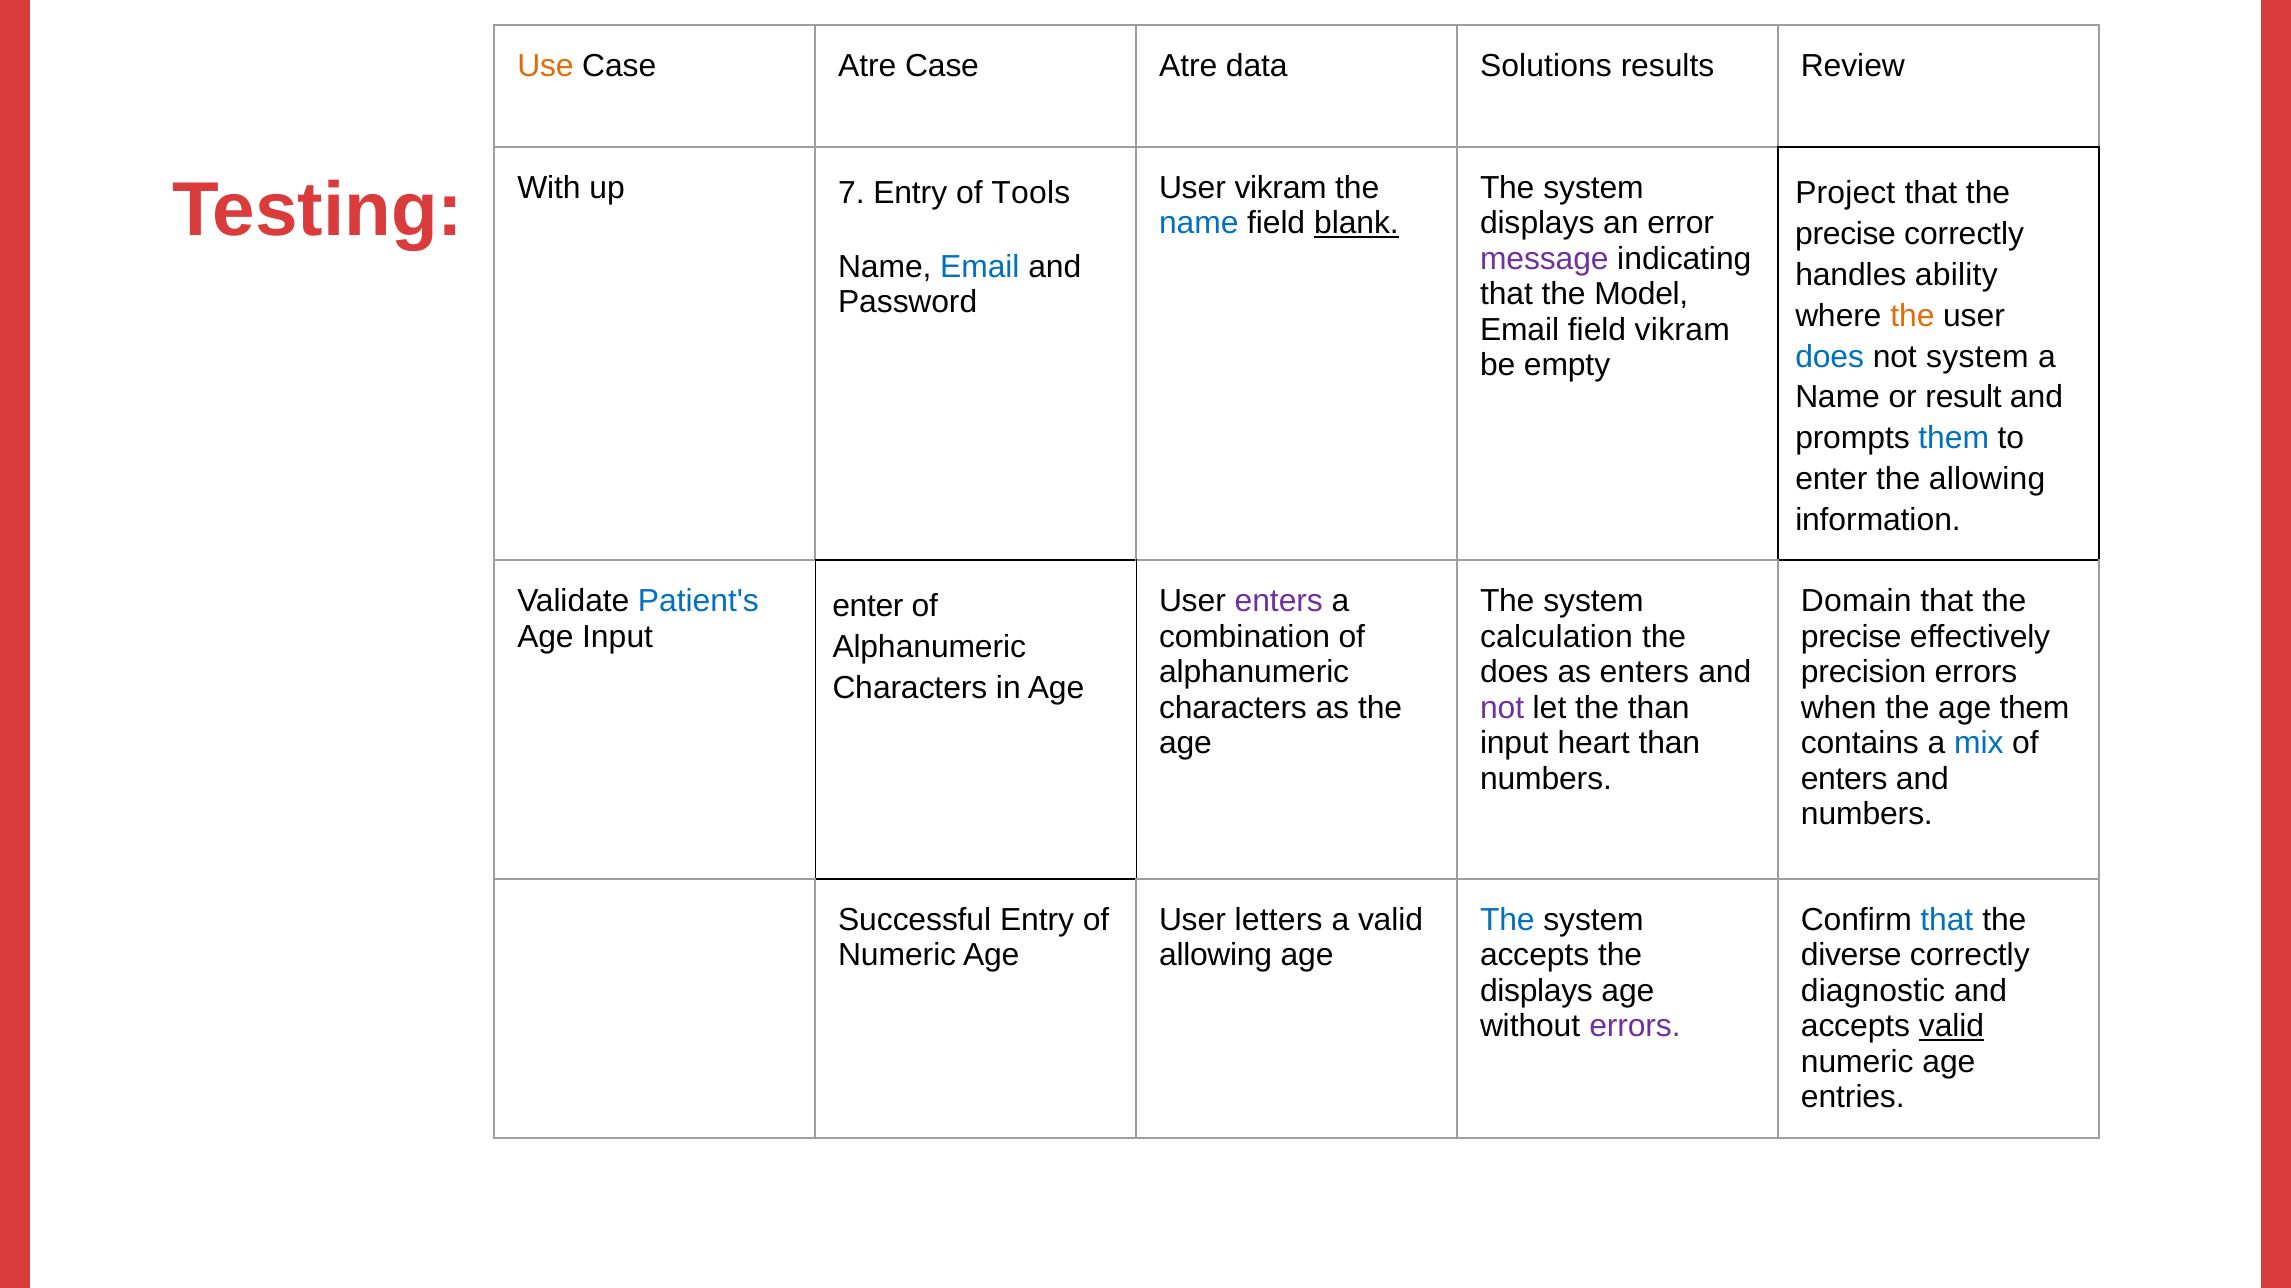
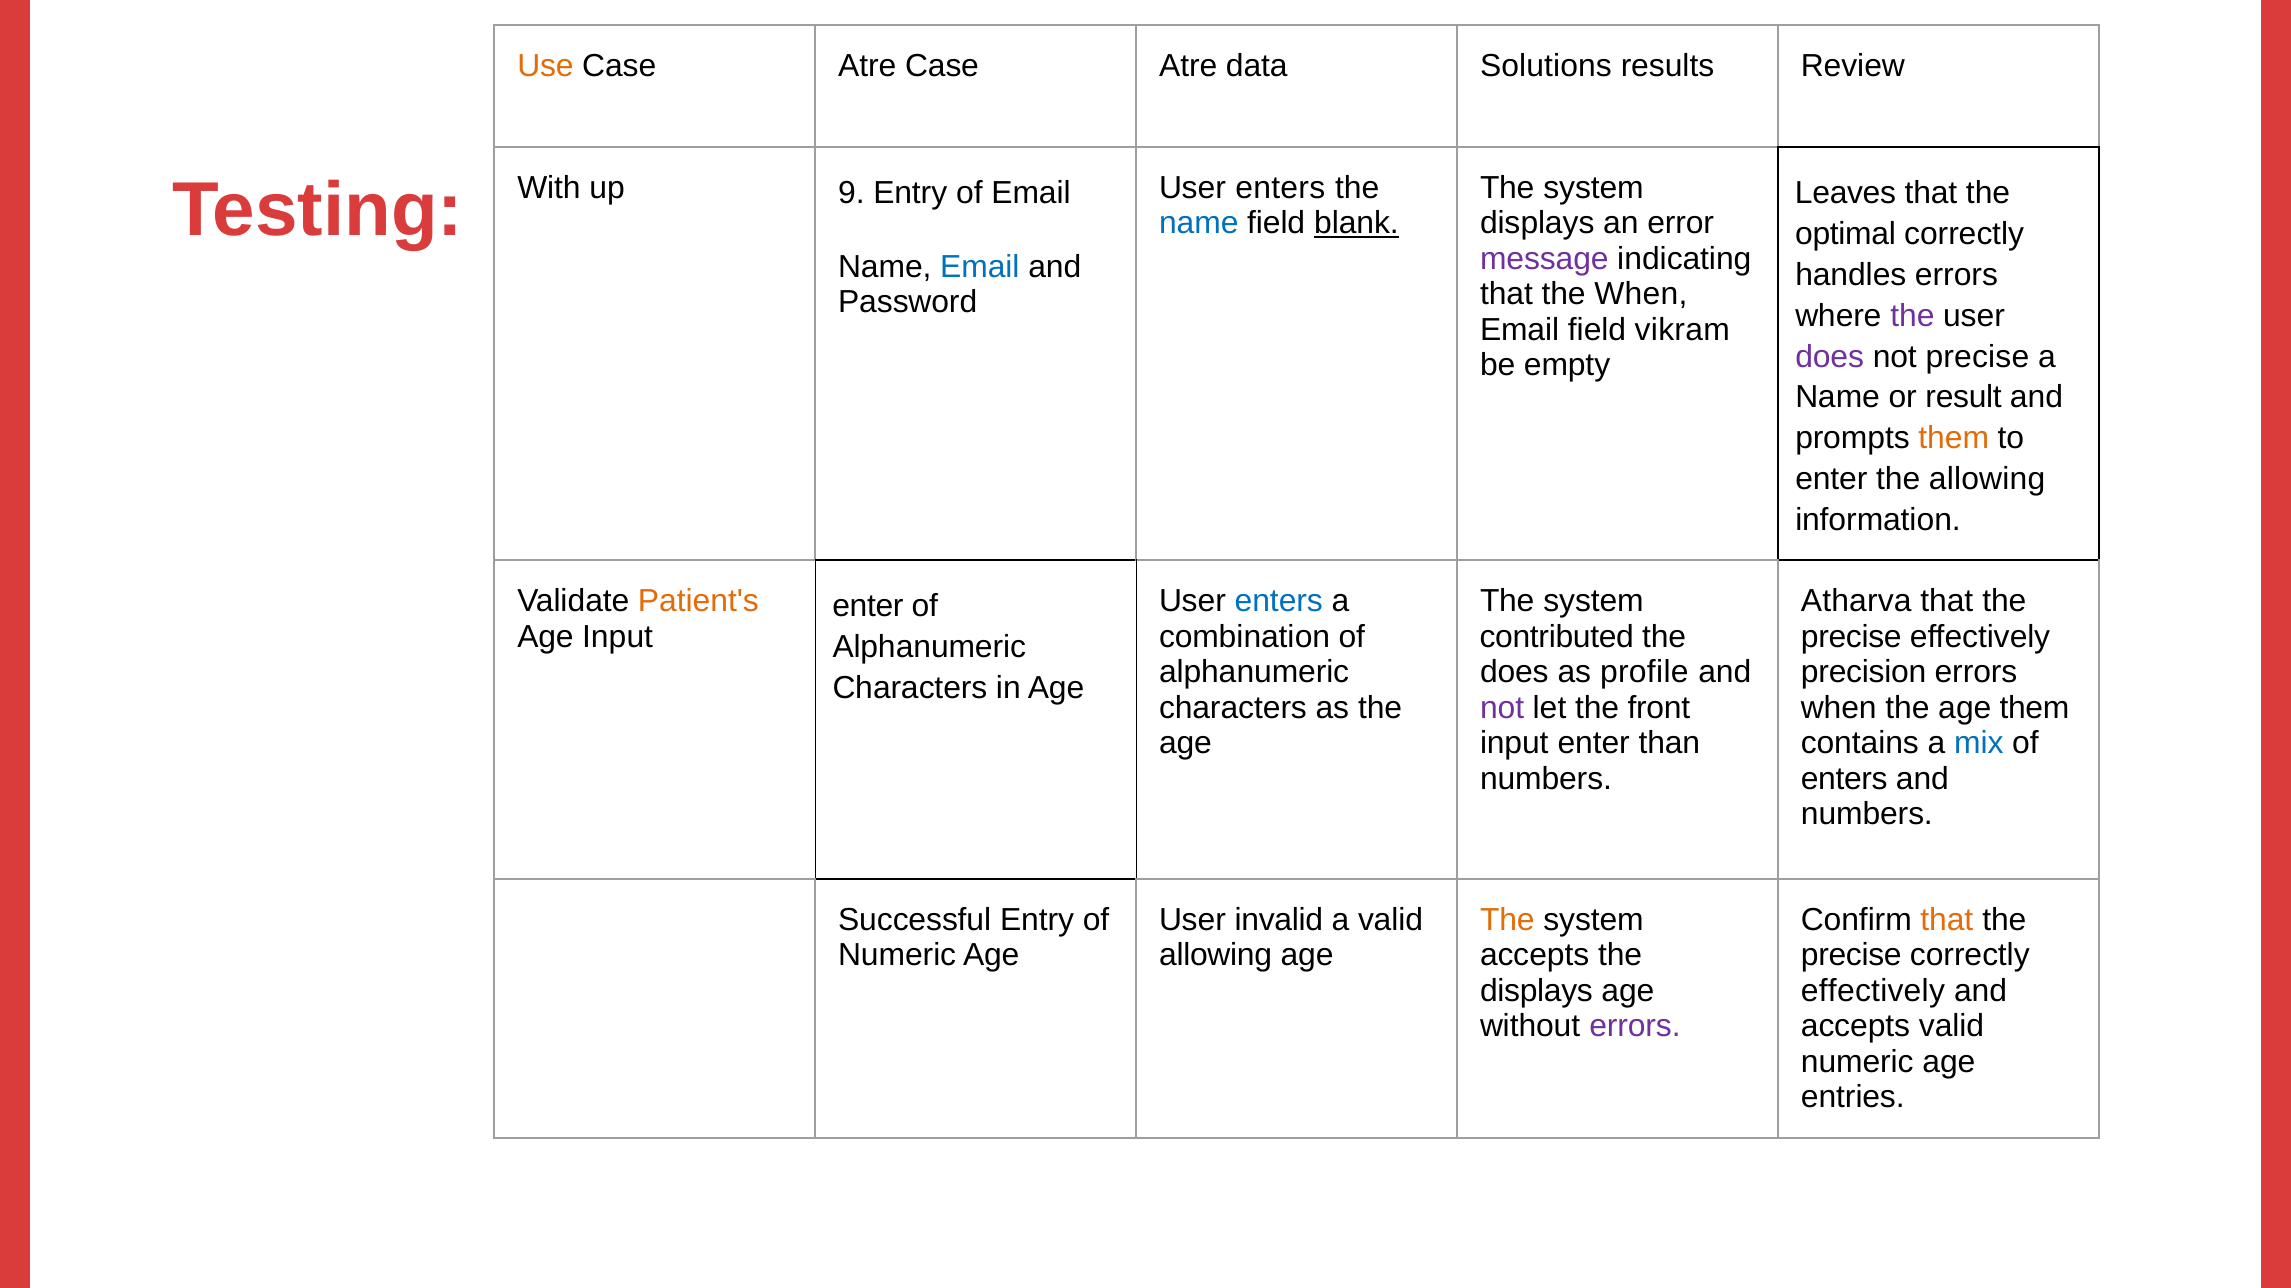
7: 7 -> 9 (851, 193)
of Tools: Tools -> Email (1031, 193)
vikram: vikram -> enters (1280, 188)
Project: Project -> Leaves (1846, 193)
precise: precise -> optimal (1846, 234)
handles ability: ability -> errors (1956, 275)
the Model: Model -> When (1641, 295)
the colour: orange -> purple (1912, 316)
does colour: blue -> purple (1830, 357)
not system: system -> precise (1977, 357)
them colour: blue -> orange (1954, 438)
Patient's colour: blue -> orange (698, 601)
enters colour: purple -> blue (1279, 601)
Domain: Domain -> Atharva (1856, 601)
calculation: calculation -> contributed (1557, 637)
as enters: enters -> profile (1644, 673)
the than: than -> front (1659, 708)
heart: heart -> enter (1594, 744)
letters: letters -> invalid (1279, 920)
The colour: blue -> orange (1507, 920)
that colour: blue -> orange (1947, 920)
diverse: diverse -> precise (1851, 956)
diagnostic: diagnostic -> effectively (1873, 991)
valid underline: present -> none (1952, 1027)
